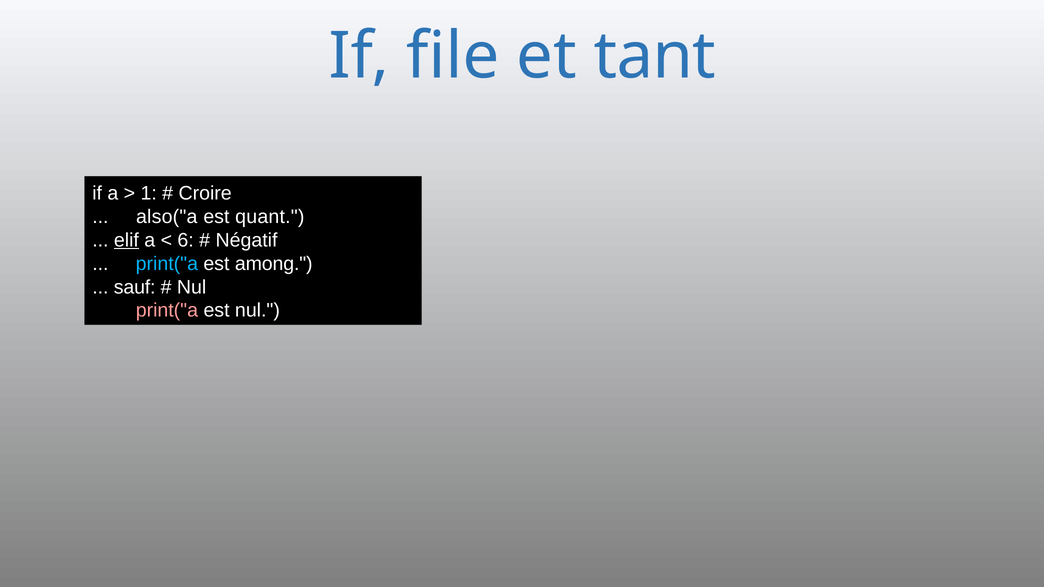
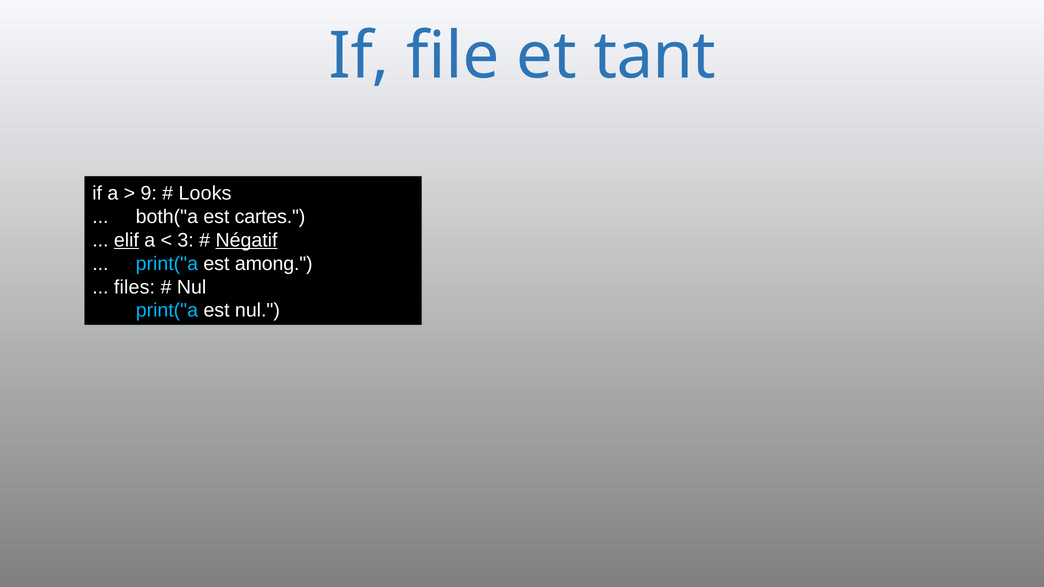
1: 1 -> 9 (149, 193)
Croire: Croire -> Looks (205, 193)
also("a: also("a -> both("a (167, 217)
quant: quant -> cartes (270, 217)
6: 6 -> 3 (186, 240)
Négatif underline: none -> present (246, 240)
sauf: sauf -> files (134, 287)
print("a colour: pink -> light blue (167, 311)
